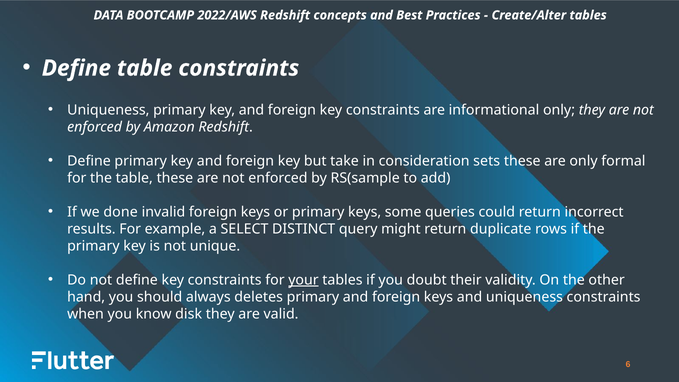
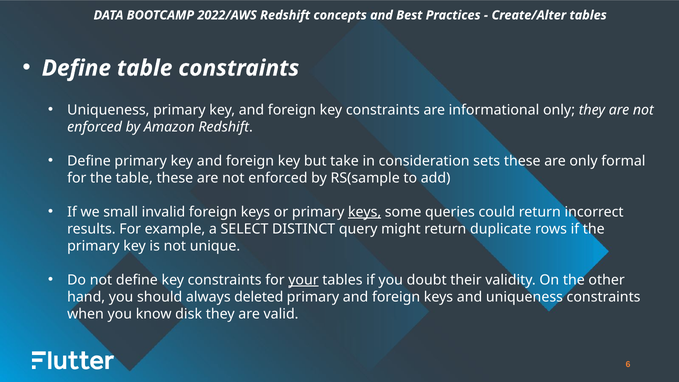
done: done -> small (121, 212)
keys underline: none -> present (365, 212)
deletes: deletes -> deleted (259, 297)
